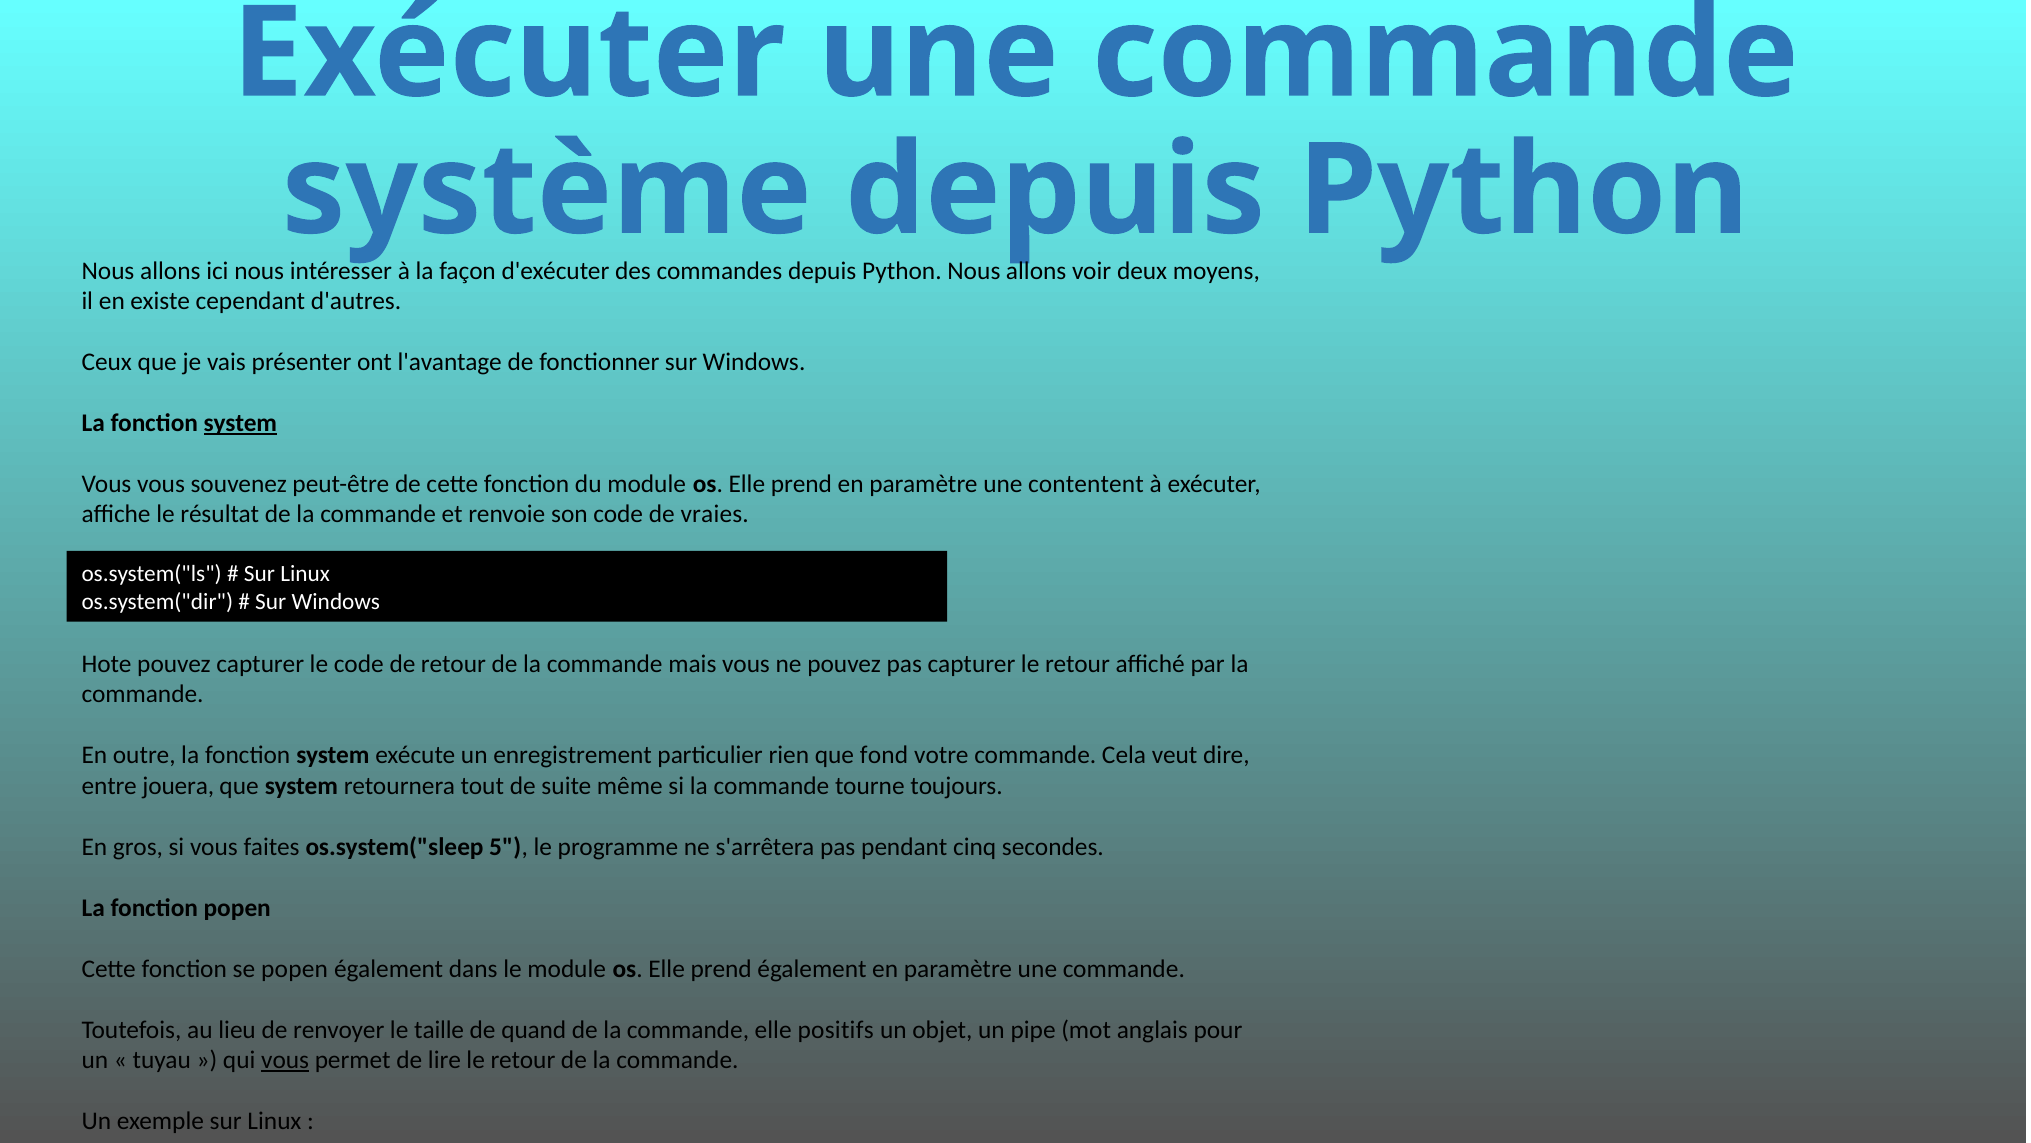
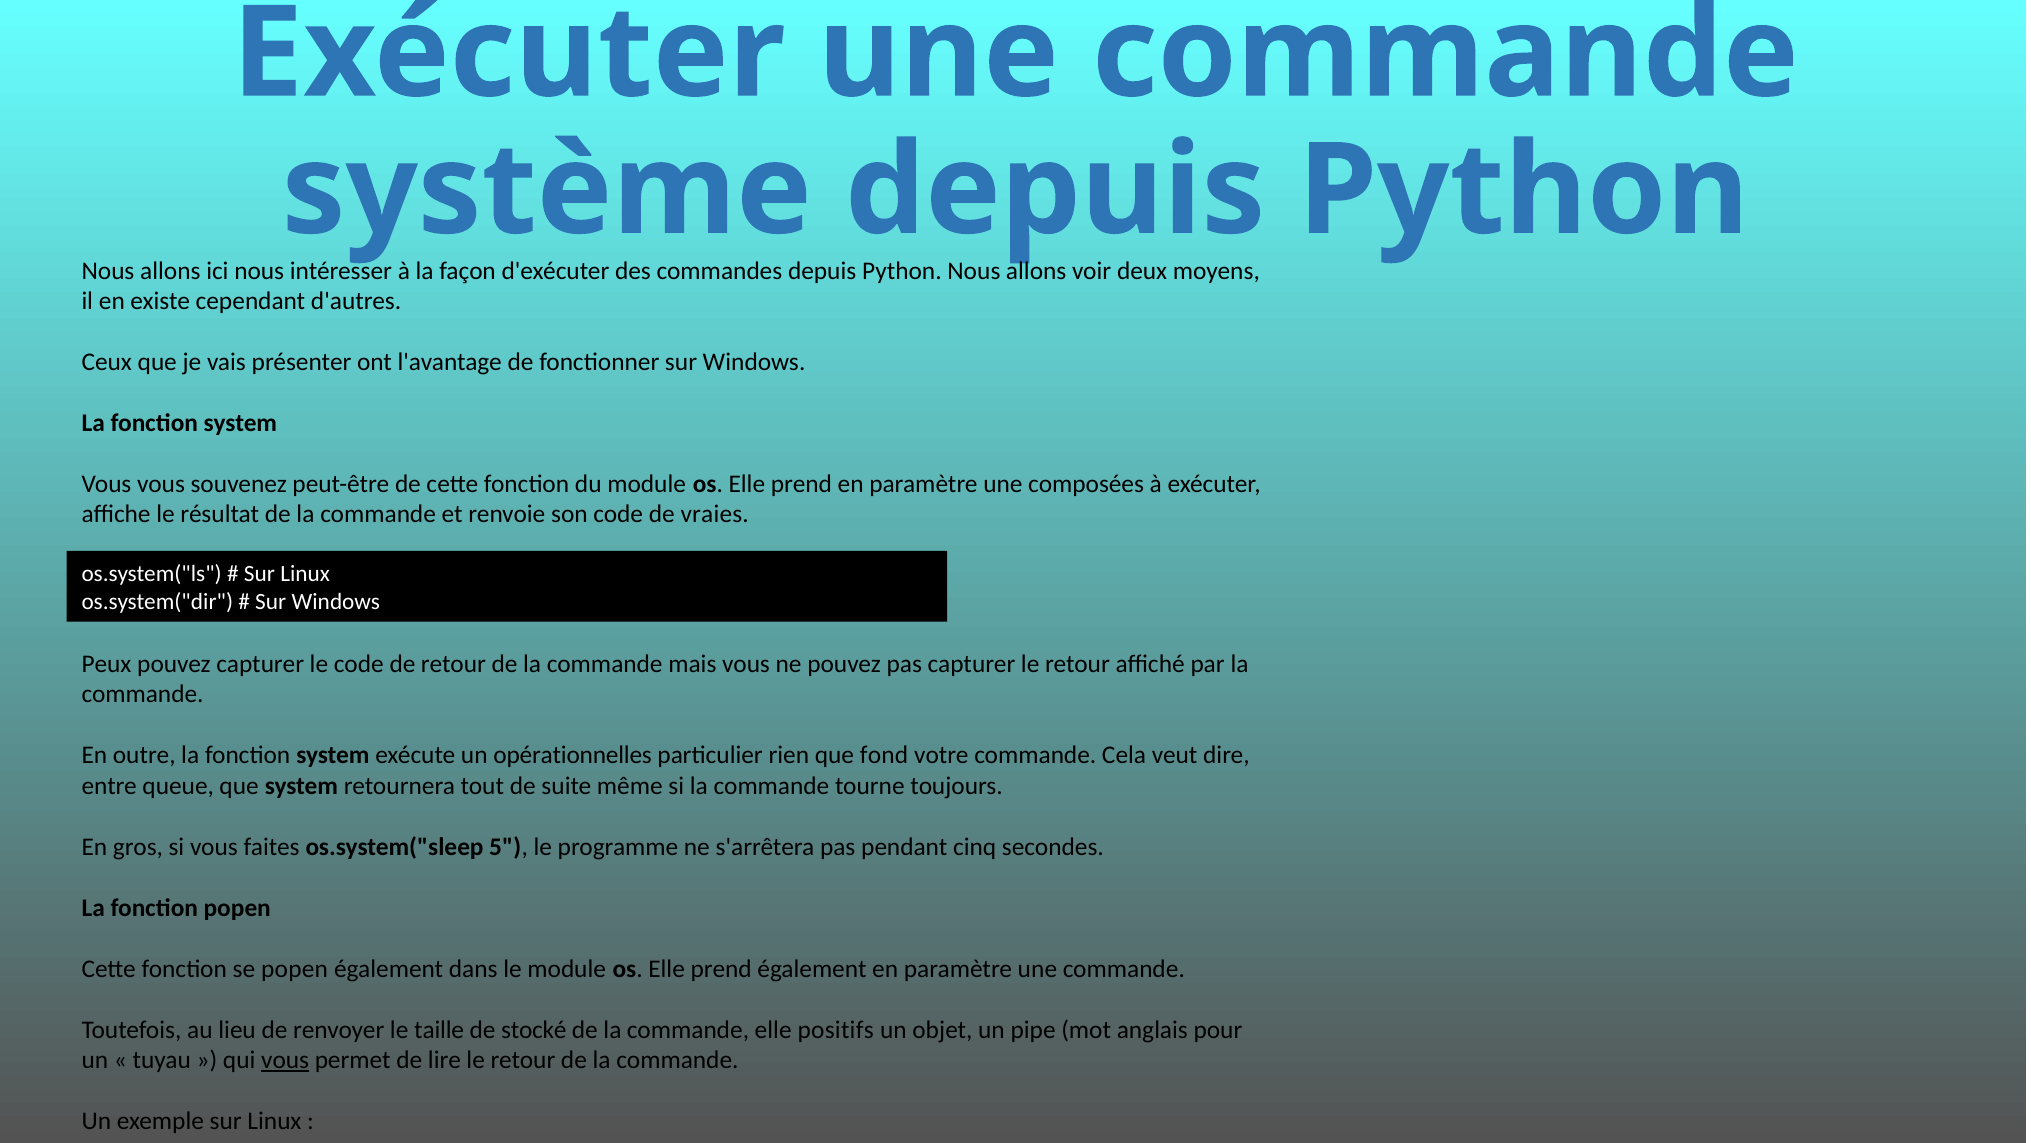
system underline: present -> none (240, 423)
contentent: contentent -> composées (1086, 484)
Hote: Hote -> Peux (107, 664)
enregistrement: enregistrement -> opérationnelles (573, 755)
jouera: jouera -> queue (178, 786)
quand: quand -> stocké (534, 1029)
